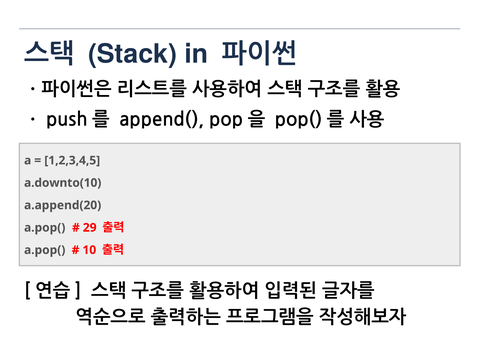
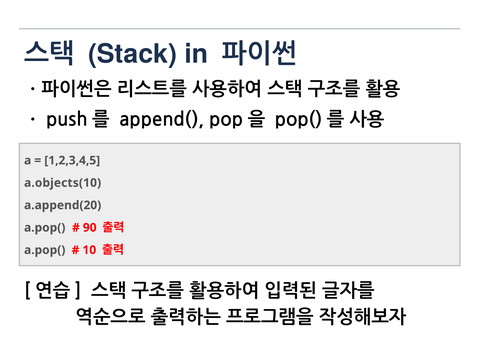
a.downto(10: a.downto(10 -> a.objects(10 (63, 183)
29: 29 -> 90 (90, 228)
